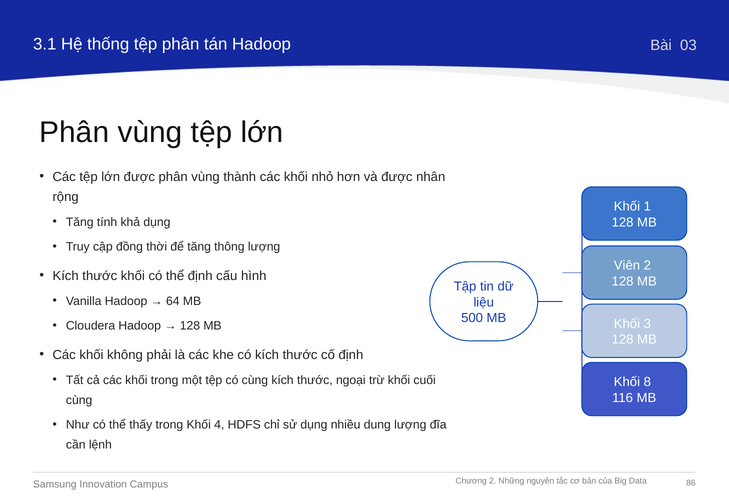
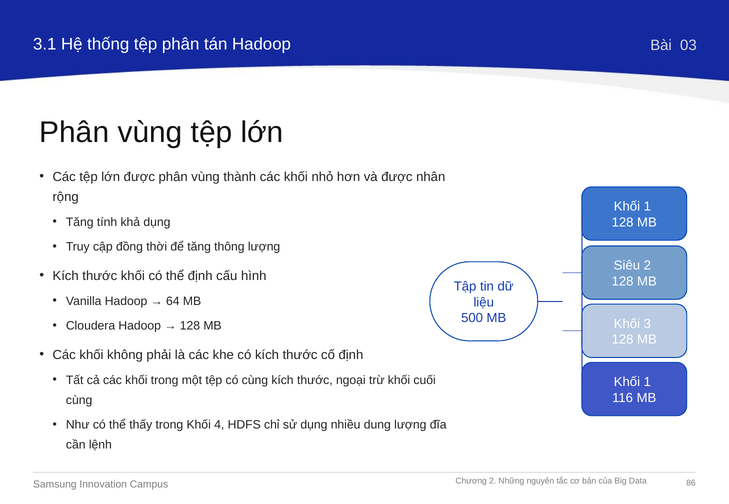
Viên: Viên -> Siêu (627, 266)
8: 8 -> 1 (647, 383)
